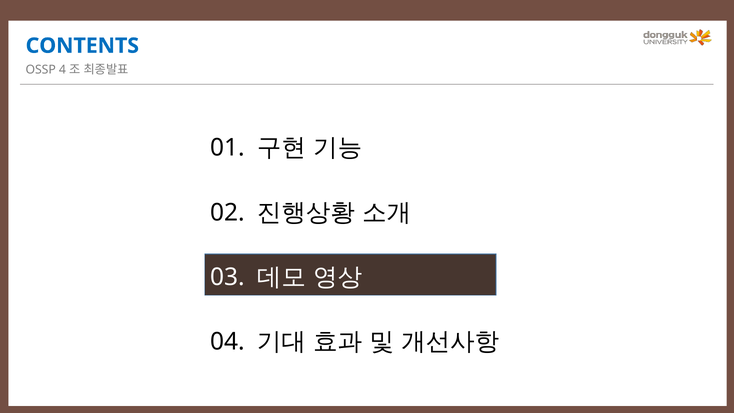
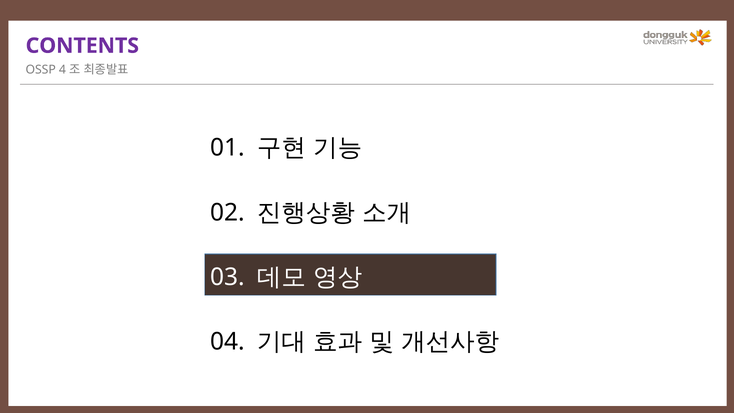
CONTENTS colour: blue -> purple (82, 46)
